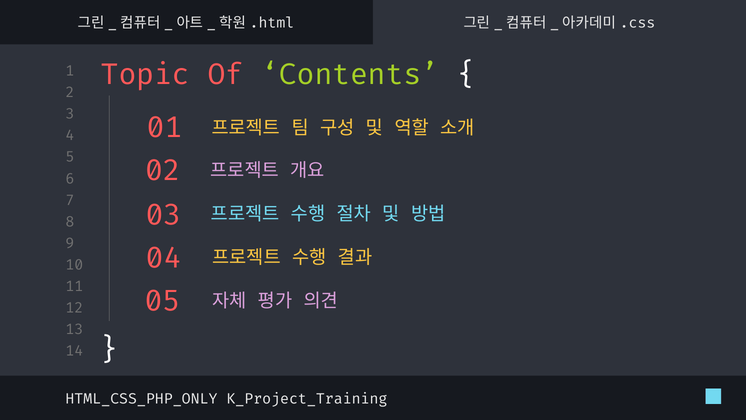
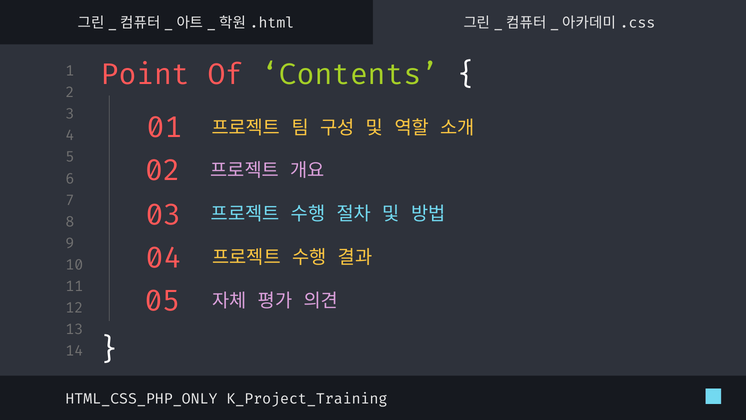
Topic: Topic -> Point (145, 74)
